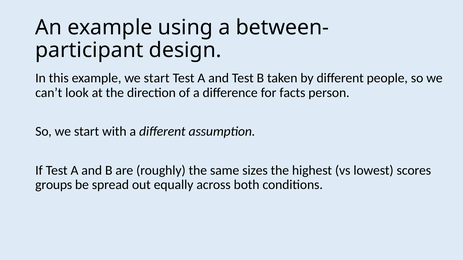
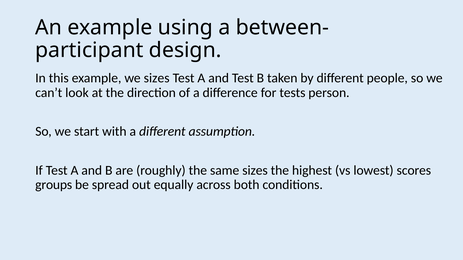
example we start: start -> sizes (157, 78)
facts: facts -> tests (292, 93)
